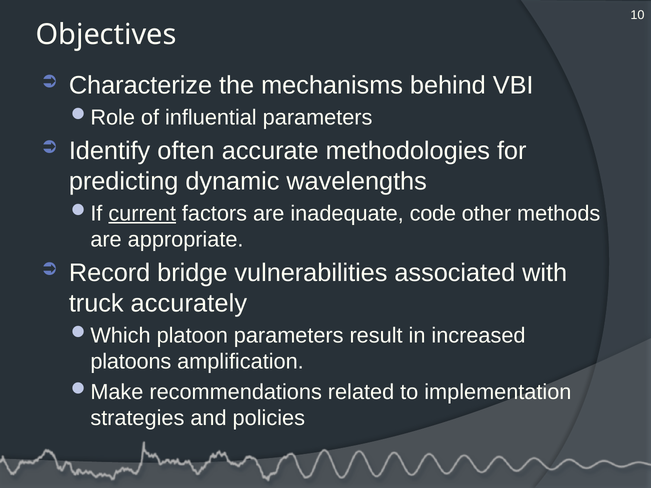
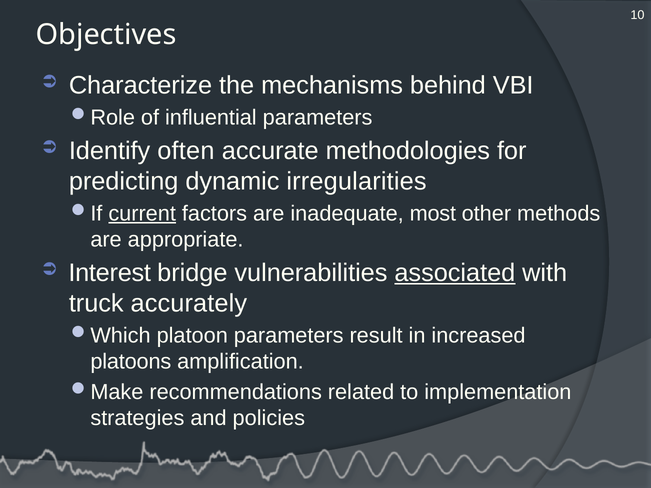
wavelengths: wavelengths -> irregularities (357, 181)
code: code -> most (433, 214)
Record: Record -> Interest (110, 273)
associated underline: none -> present (455, 273)
